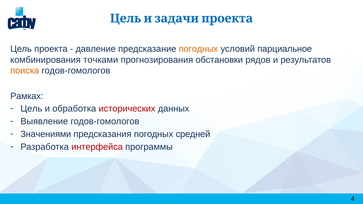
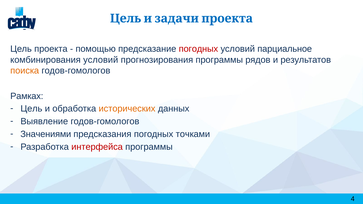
давление: давление -> помощью (96, 49)
погодных colour: orange -> red (198, 49)
комбинирования точками: точками -> условий (101, 60)
прогнозирования обстановки: обстановки -> программы (219, 60)
исторических colour: red -> orange (127, 109)
средней: средней -> точками (193, 134)
